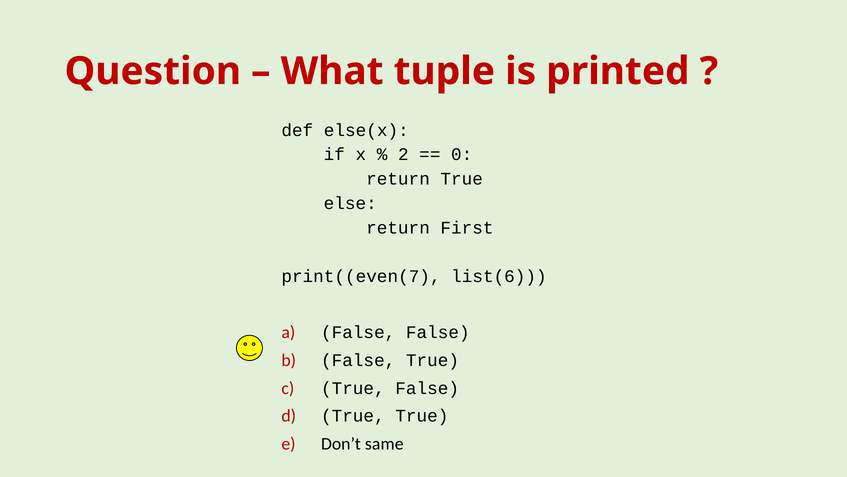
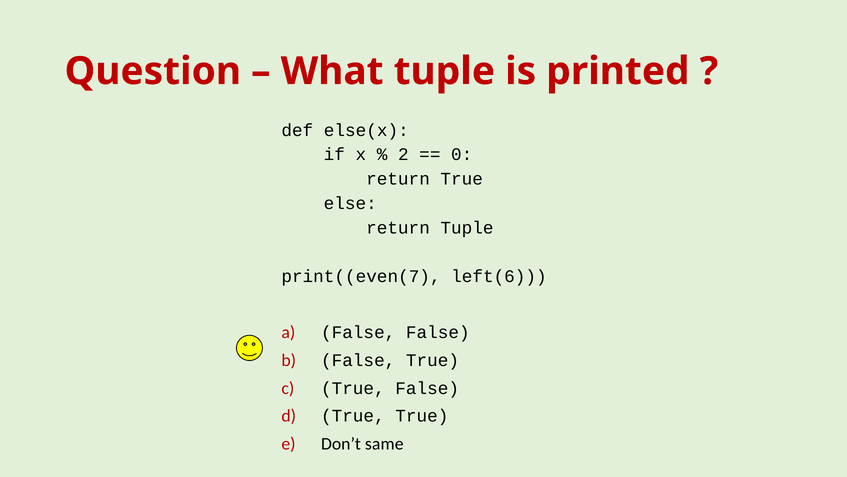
return First: First -> Tuple (467, 227)
list(6: list(6 -> left(6 (499, 276)
